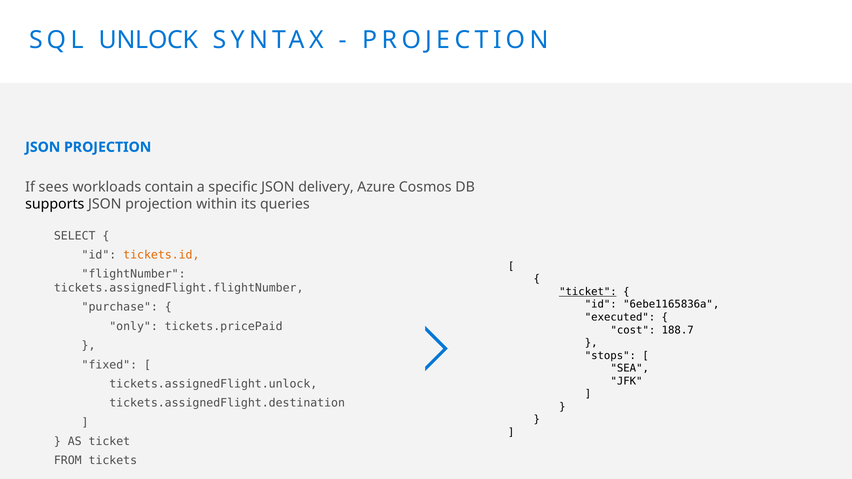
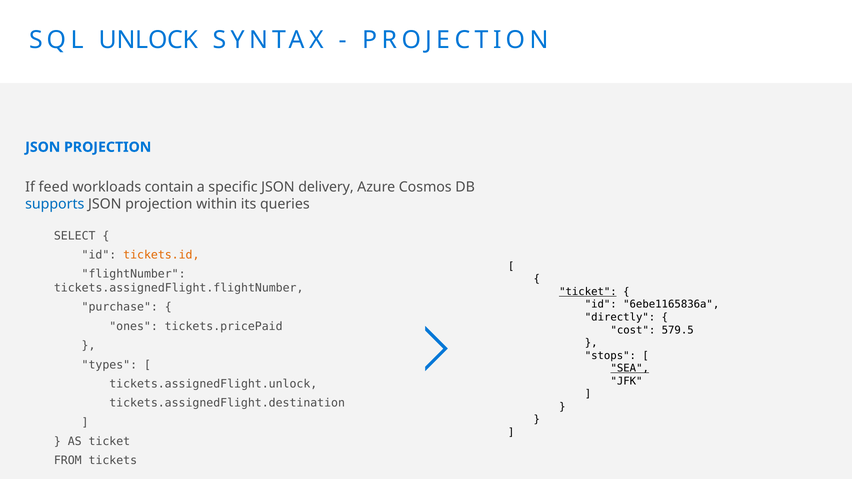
sees: sees -> feed (54, 187)
supports colour: black -> blue (55, 204)
executed: executed -> directly (620, 317)
only: only -> ones (134, 327)
188.7: 188.7 -> 579.5 (678, 330)
fixed: fixed -> types (109, 365)
SEA underline: none -> present (630, 369)
